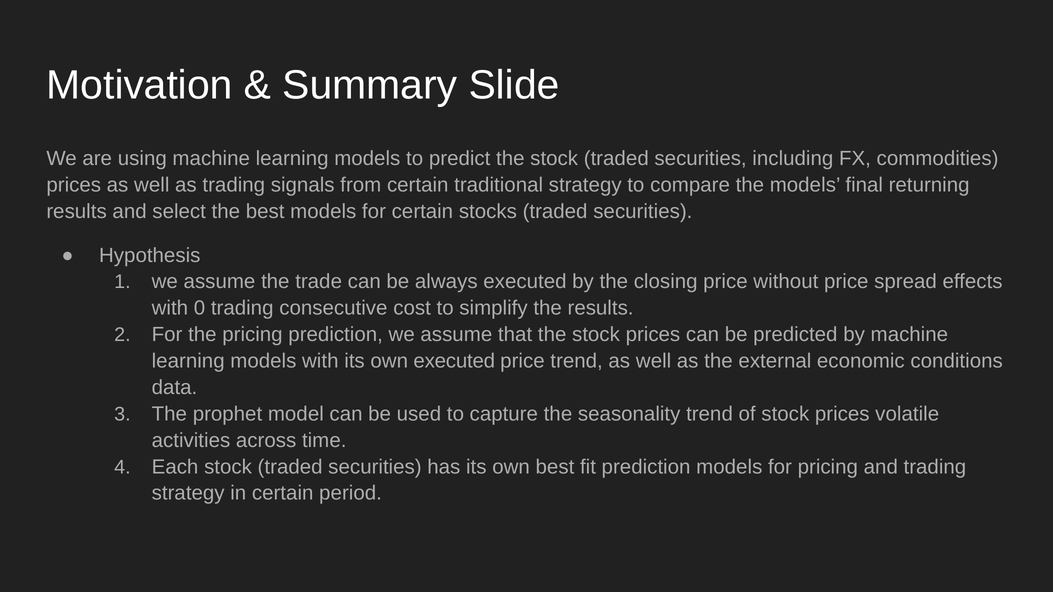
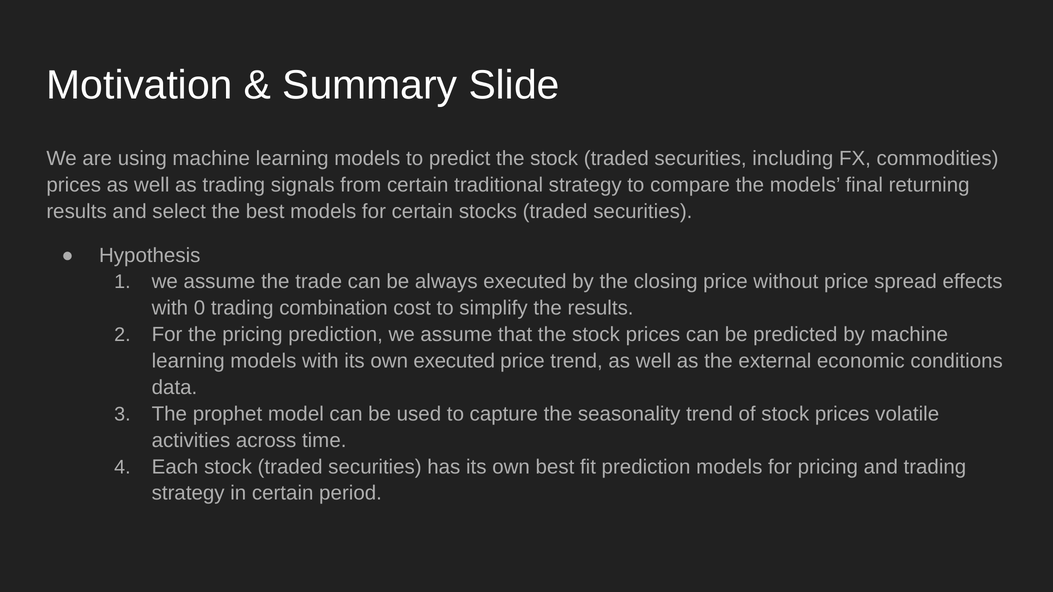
consecutive: consecutive -> combination (333, 308)
